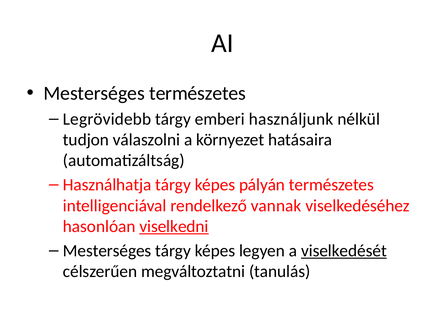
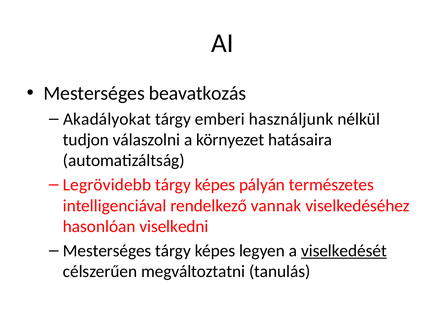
Mesterséges természetes: természetes -> beavatkozás (198, 93)
Legrövidebb: Legrövidebb -> Akadályokat (107, 119)
Használhatja: Használhatja -> Legrövidebb (107, 185)
viselkedni underline: present -> none (174, 226)
